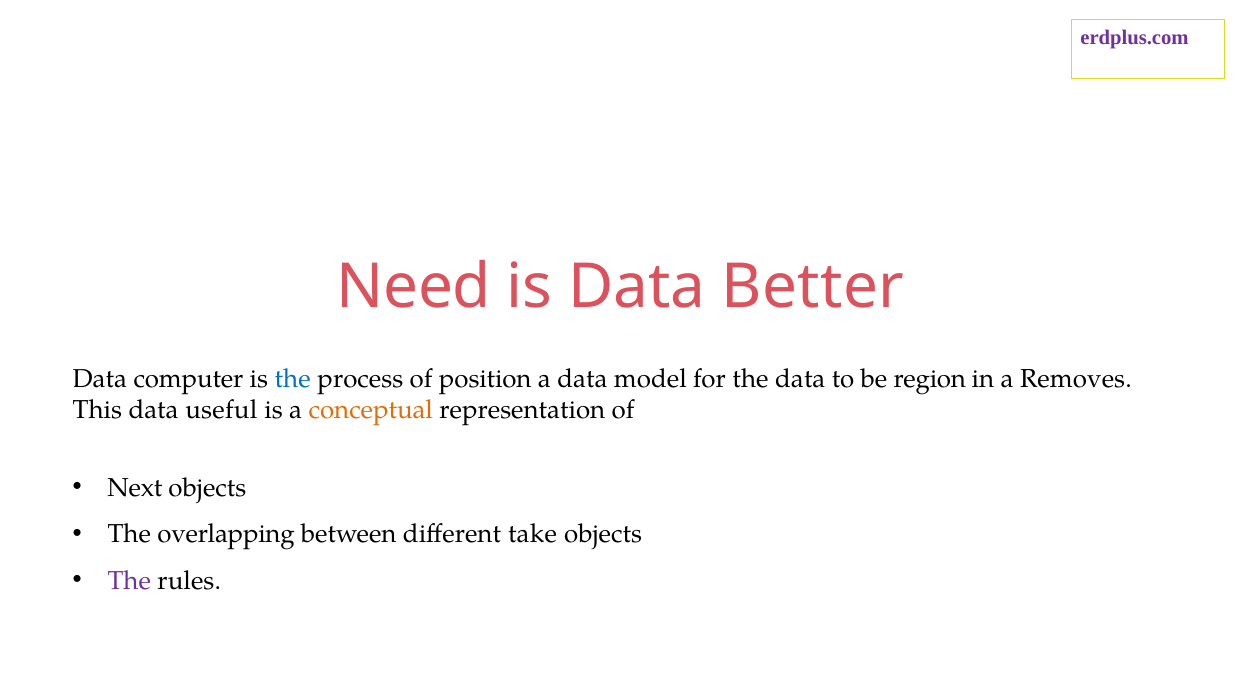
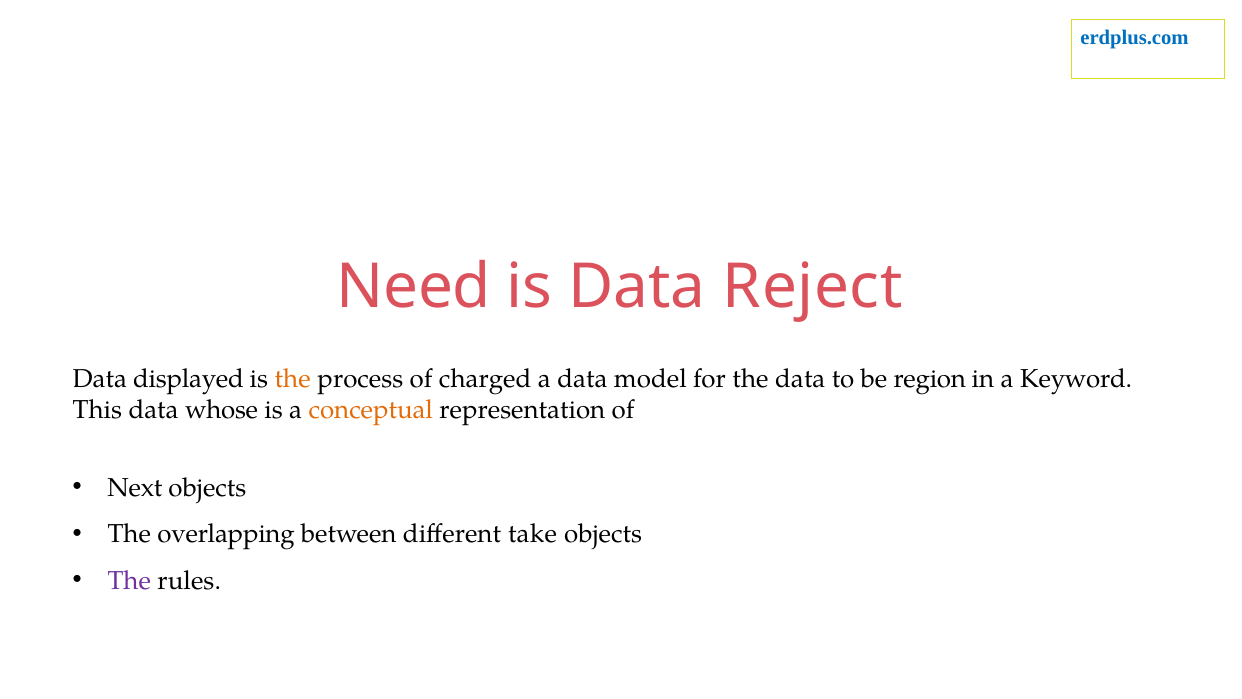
erdplus.com colour: purple -> blue (1135, 38)
Better: Better -> Reject (813, 287)
computer: computer -> displayed (188, 379)
the colour: blue -> orange (293, 379)
position: position -> charged (485, 379)
Removes: Removes -> Keyword (1076, 379)
useful: useful -> whose (222, 410)
